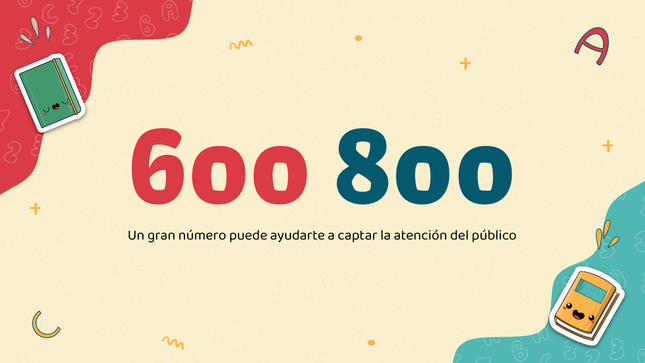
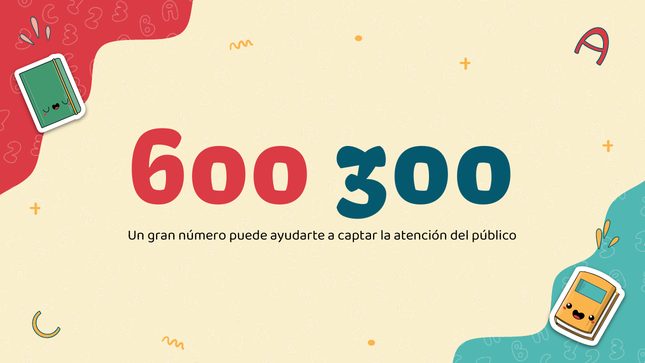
800: 800 -> 300 (425, 171)
